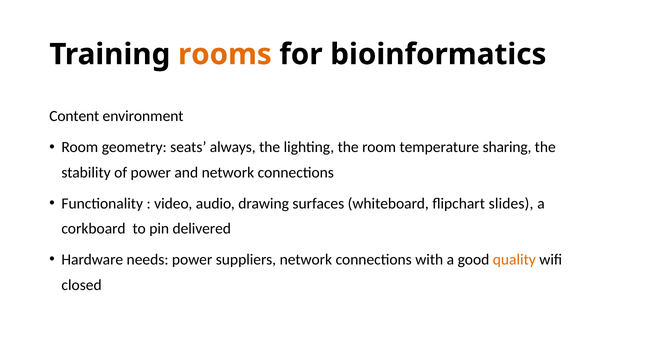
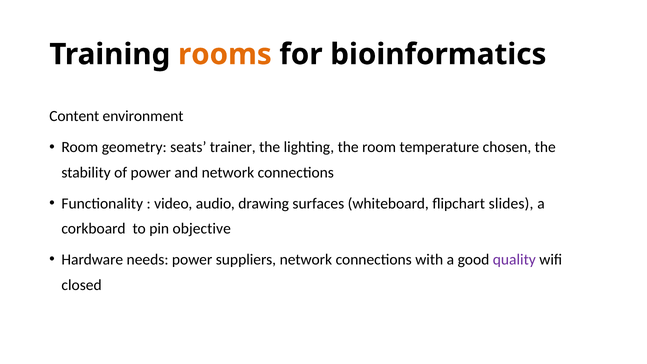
always: always -> trainer (233, 147)
sharing: sharing -> chosen (507, 147)
delivered: delivered -> objective (202, 229)
quality colour: orange -> purple (514, 260)
